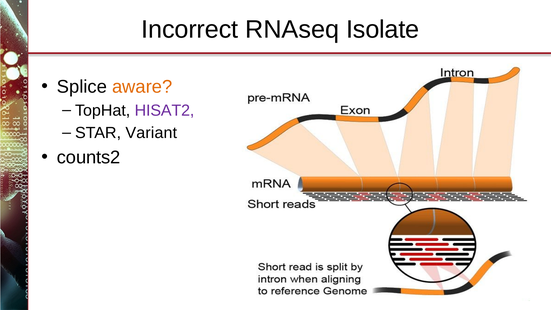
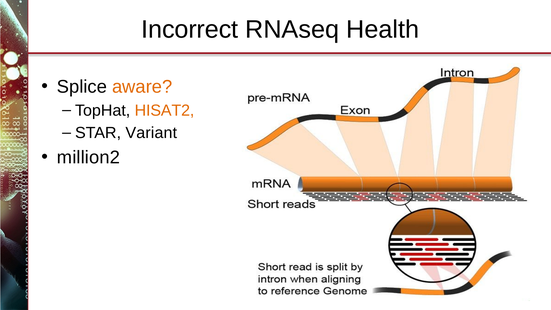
Isolate: Isolate -> Health (383, 29)
HISAT2 colour: purple -> orange (164, 110)
counts2: counts2 -> million2 (89, 157)
